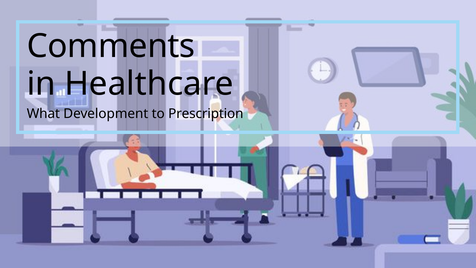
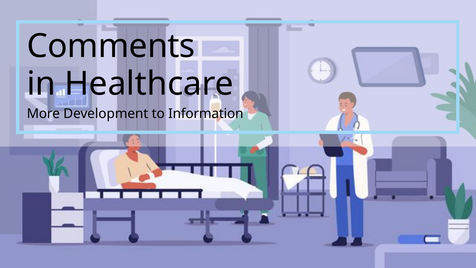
What: What -> More (43, 113)
Prescription: Prescription -> Information (206, 113)
